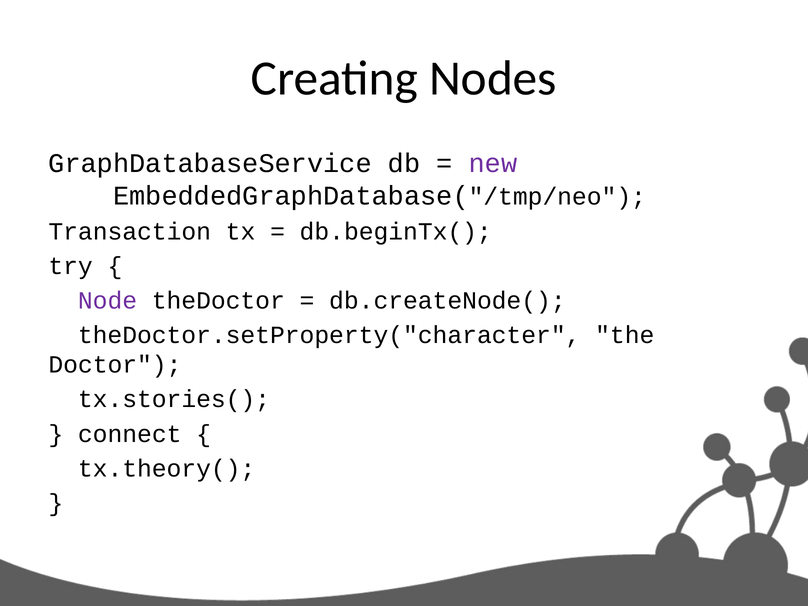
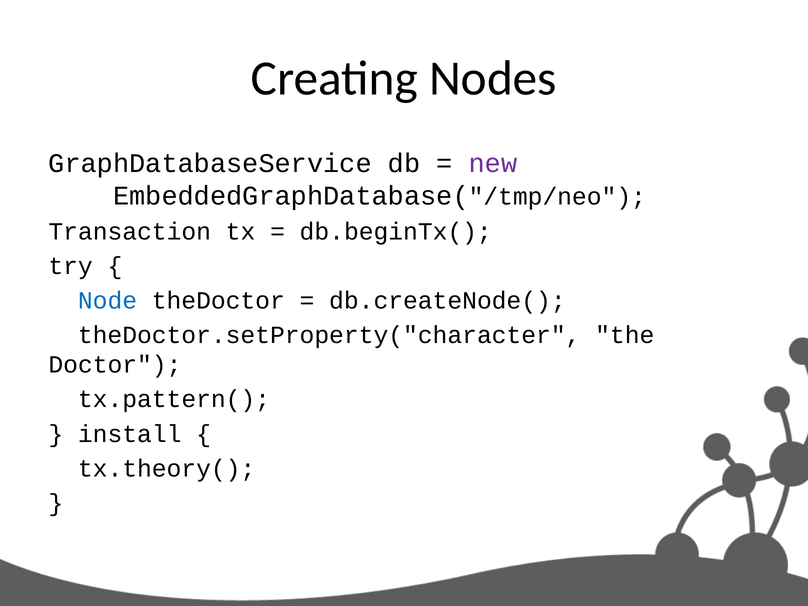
Node colour: purple -> blue (108, 301)
tx.stories(: tx.stories( -> tx.pattern( (174, 399)
connect: connect -> install (130, 434)
